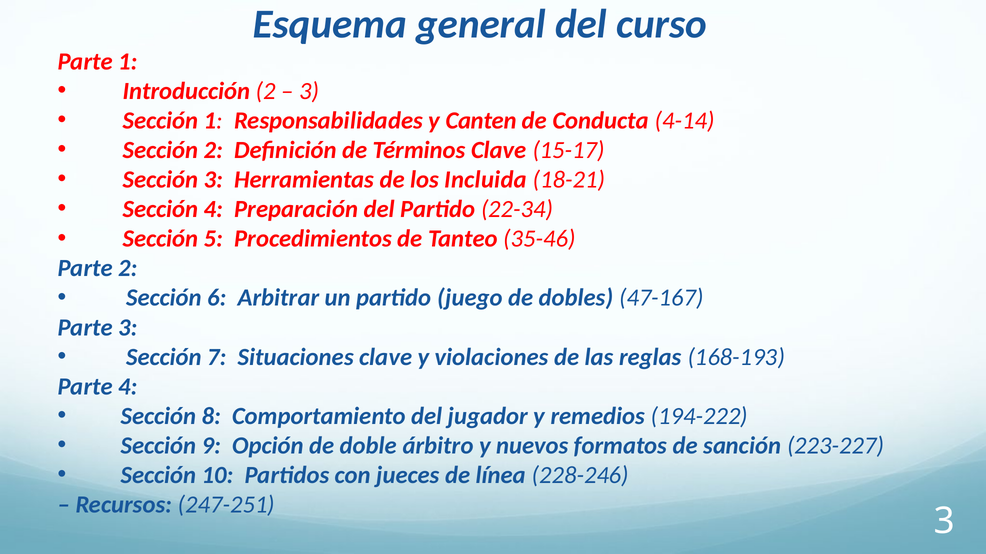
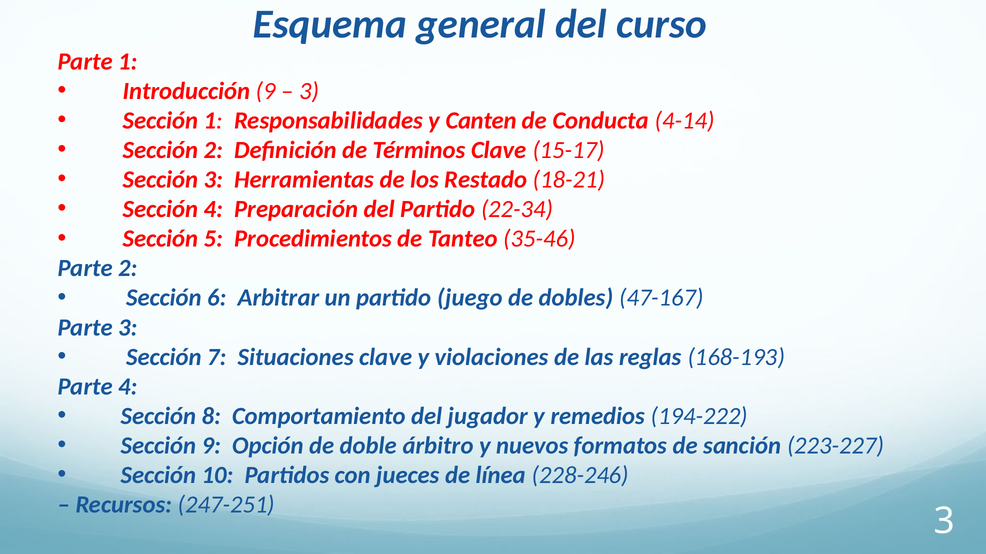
Introducción 2: 2 -> 9 (266, 91)
Incluida: Incluida -> Restado (486, 180)
